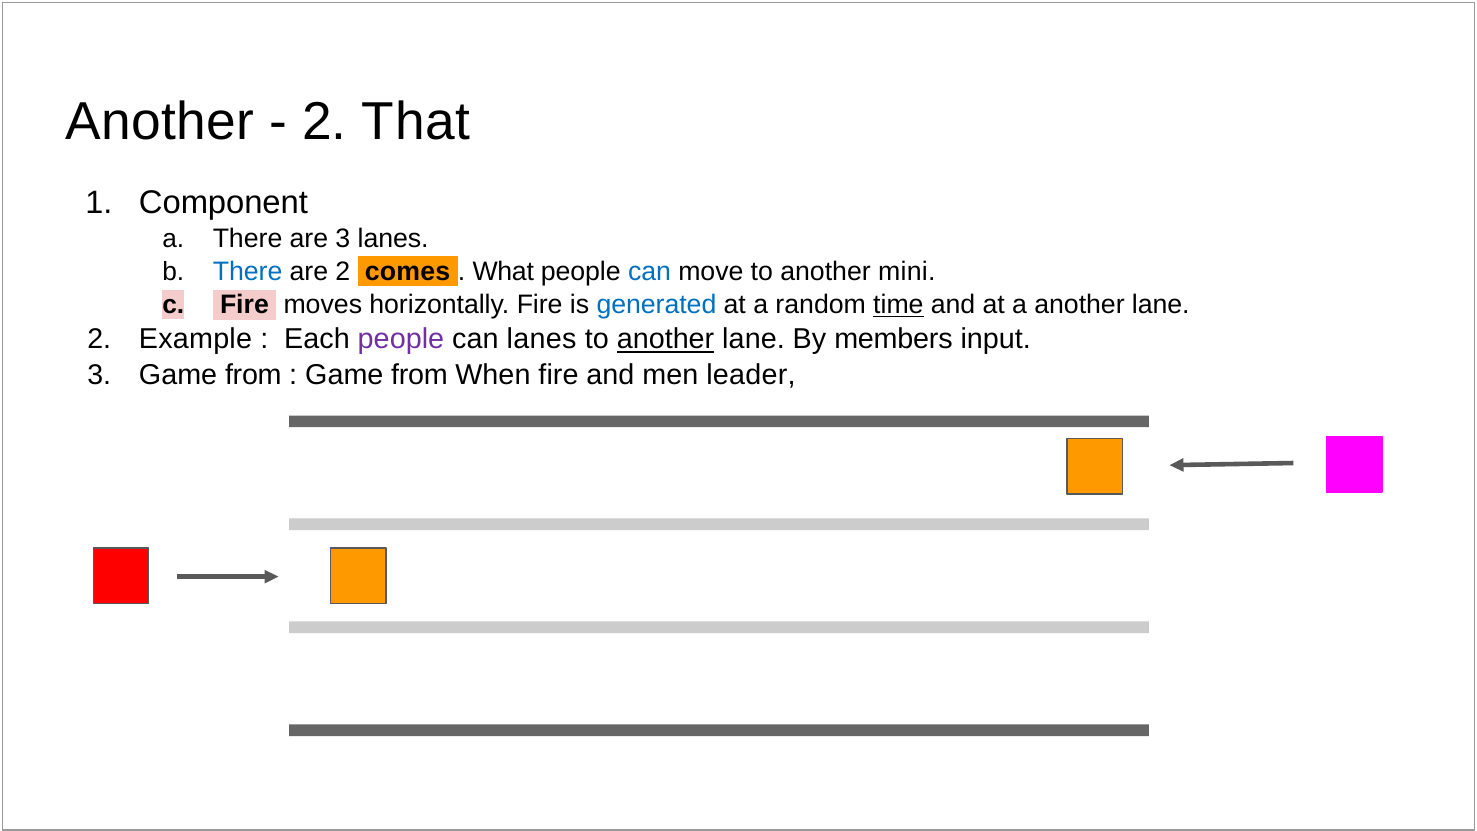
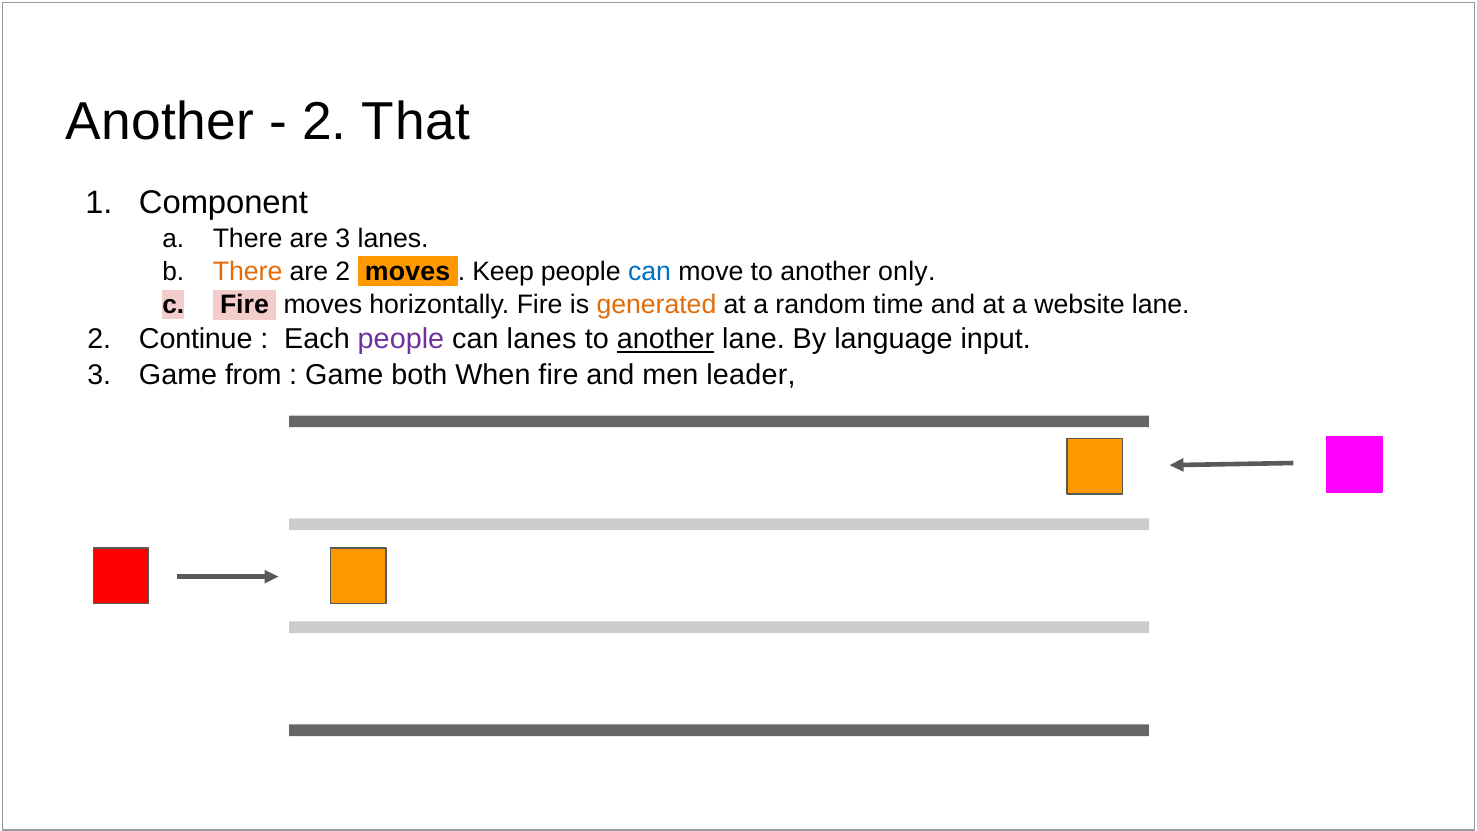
There colour: blue -> orange (248, 272)
2 comes: comes -> moves (408, 272)
What: What -> Keep (503, 272)
mini: mini -> only (907, 272)
generated colour: blue -> orange (656, 305)
time underline: present -> none (898, 305)
a another: another -> website (1080, 305)
Example: Example -> Continue (196, 339)
members: members -> language (893, 339)
from: from -> both (419, 375)
